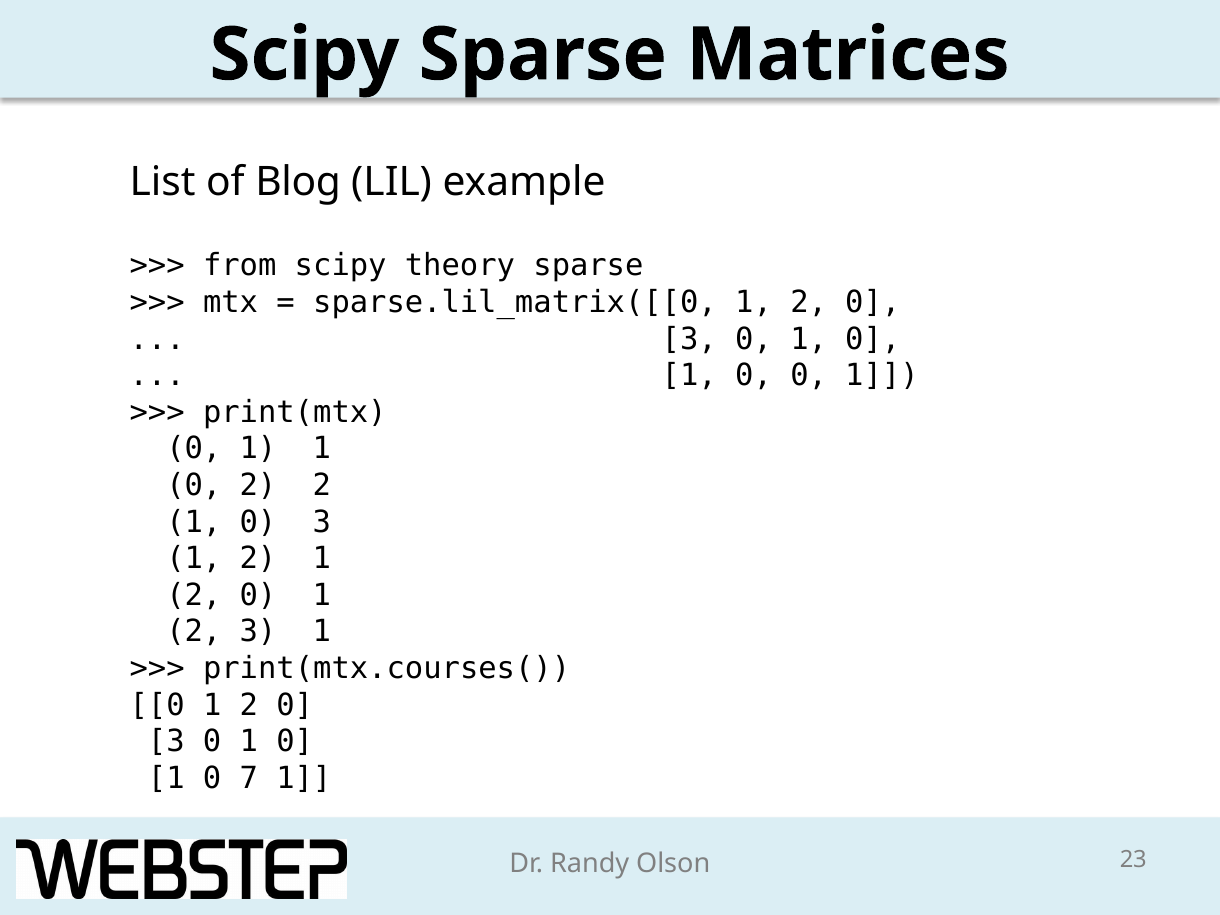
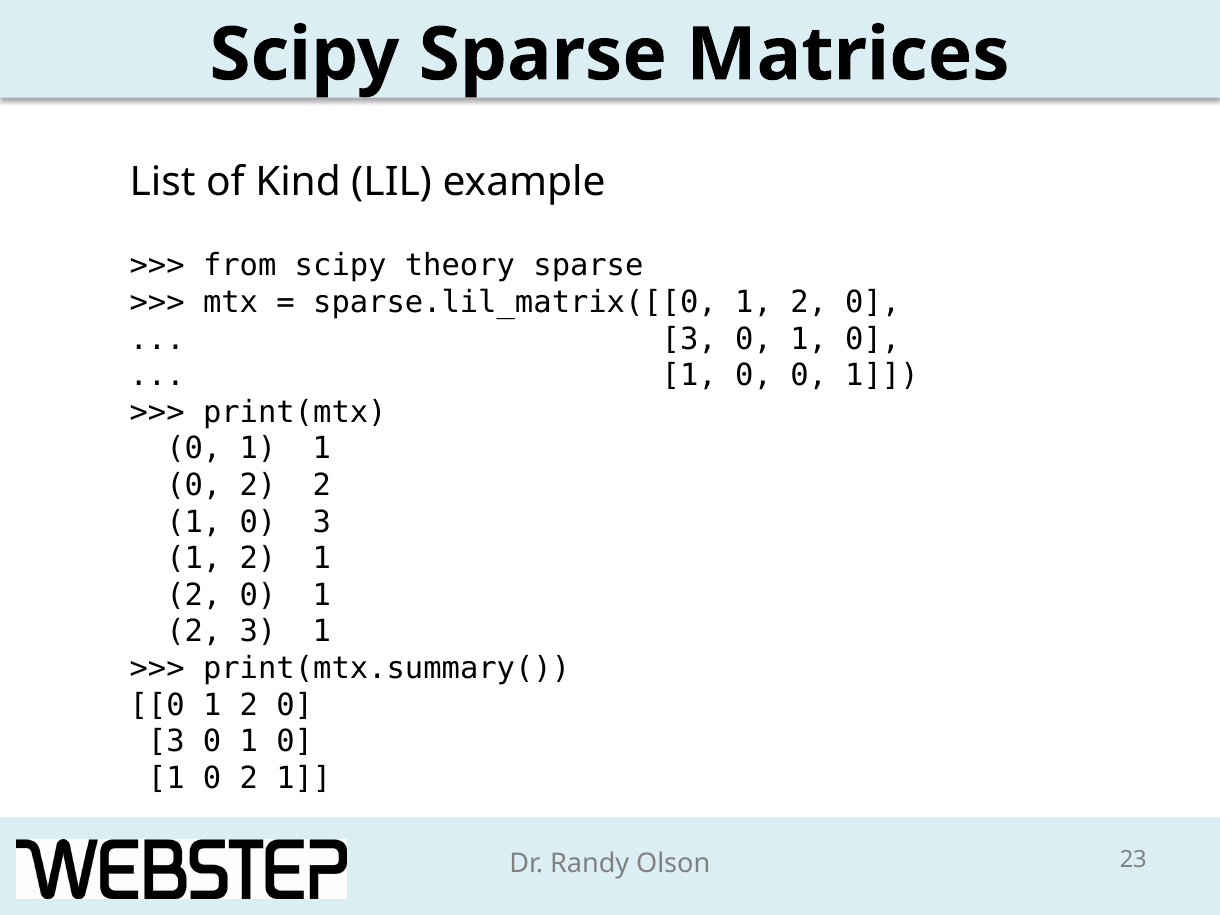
Blog: Blog -> Kind (298, 183)
print(mtx.courses(: print(mtx.courses( -> print(mtx.summary( (387, 668)
7: 7 -> 2 (249, 778)
